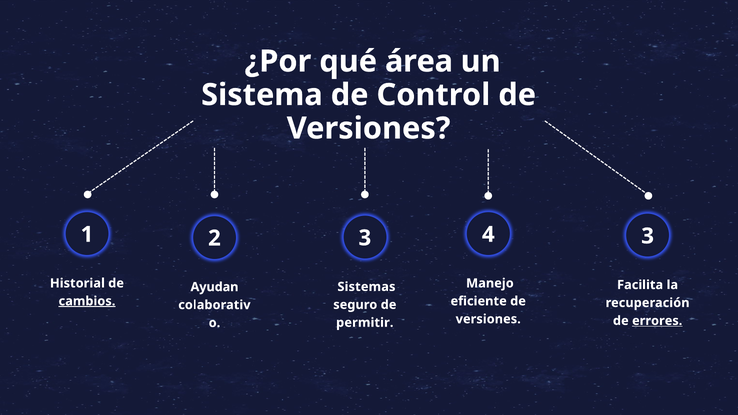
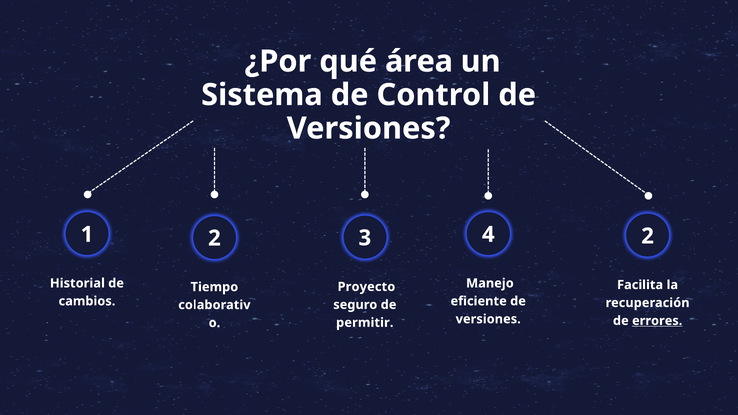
4 3: 3 -> 2 (648, 236)
Sistemas: Sistemas -> Proyecto (366, 287)
Ayudan: Ayudan -> Tiempo (214, 287)
cambios underline: present -> none (87, 301)
